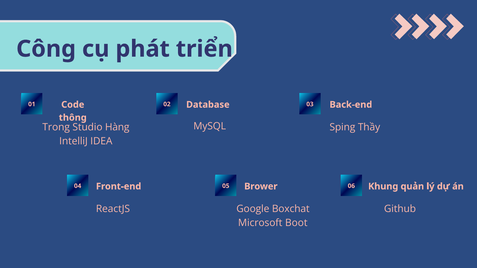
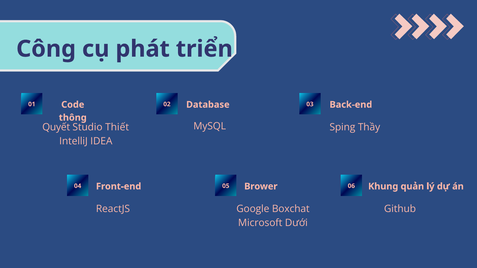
Trong: Trong -> Quyết (56, 127)
Hàng: Hàng -> Thiết (117, 127)
Boot: Boot -> Dưới (296, 223)
